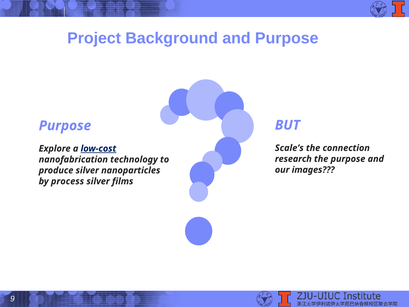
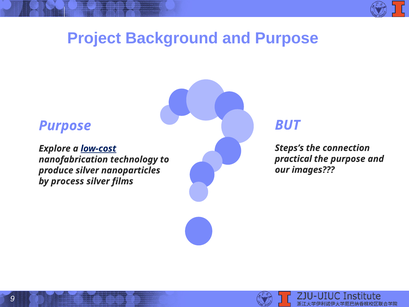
Scale’s: Scale’s -> Steps’s (289, 148)
research: research -> practical (293, 159)
